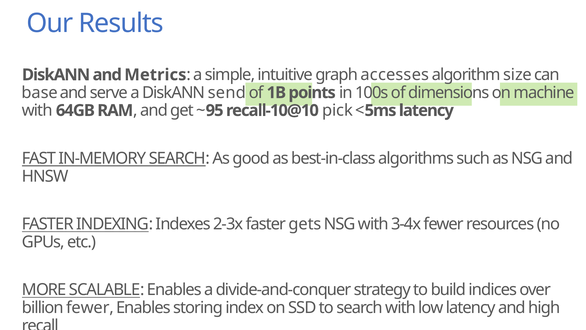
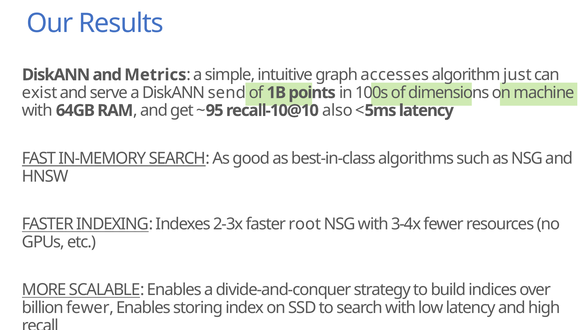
size: size -> just (517, 75)
base: base -> exist (40, 93)
pick: pick -> also (337, 110)
gets: gets -> root (305, 224)
